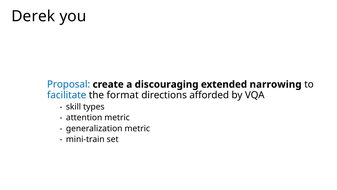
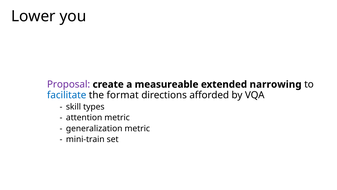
Derek: Derek -> Lower (33, 16)
Proposal colour: blue -> purple (69, 84)
discouraging: discouraging -> measureable (167, 84)
